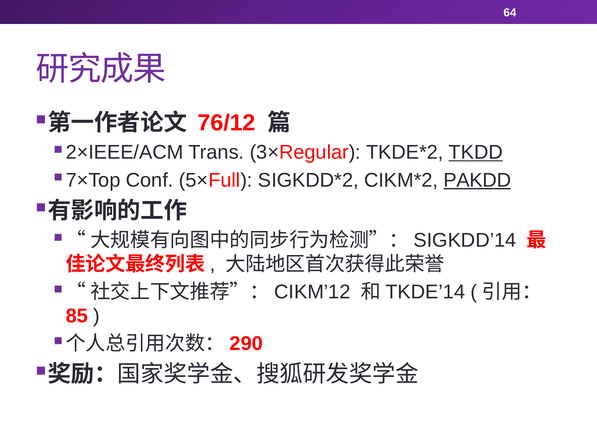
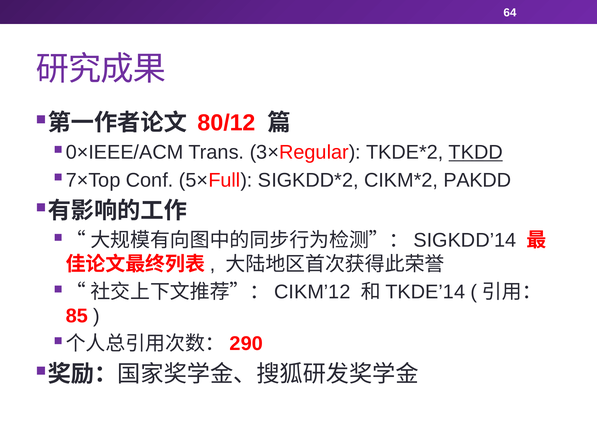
76/12: 76/12 -> 80/12 (227, 123)
2×IEEE/ACM: 2×IEEE/ACM -> 0×IEEE/ACM (125, 153)
PAKDD underline: present -> none (477, 180)
